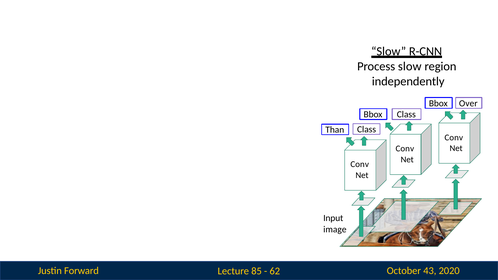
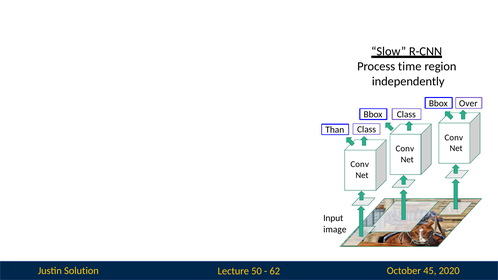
Process slow: slow -> time (410, 66)
Forward: Forward -> Solution (81, 271)
85: 85 -> 50 (257, 271)
43: 43 -> 45 (430, 271)
